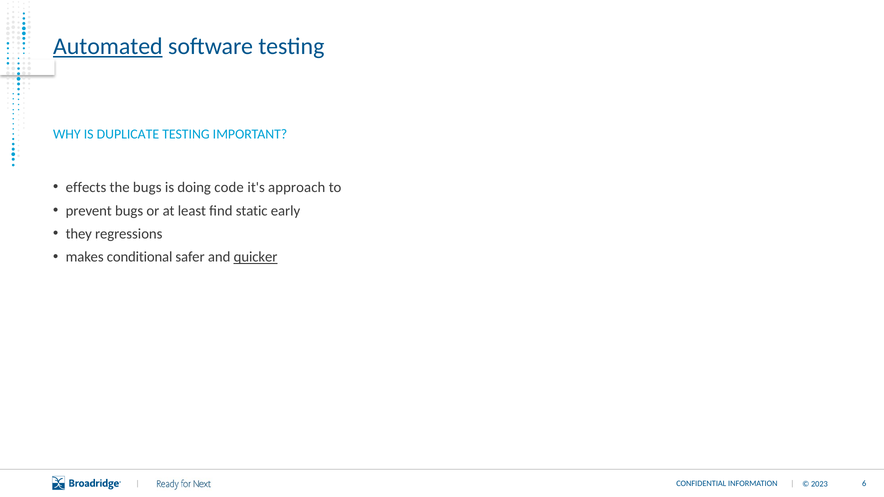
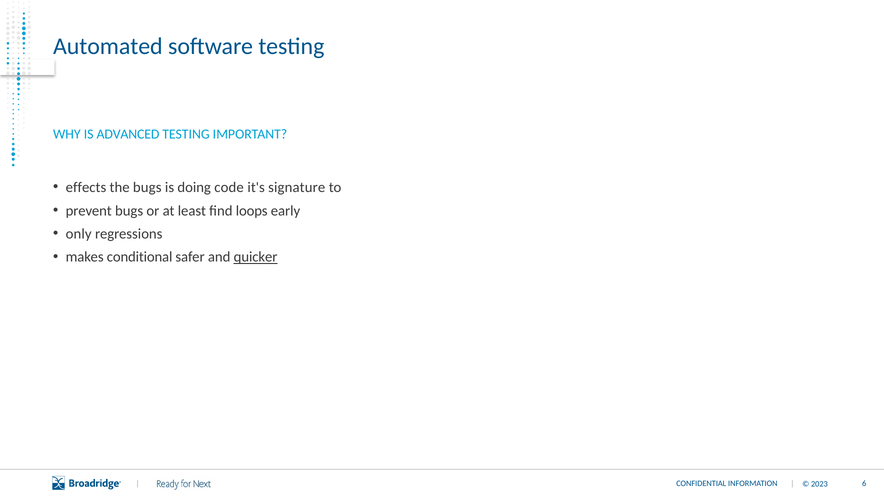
Automated underline: present -> none (108, 47)
DUPLICATE: DUPLICATE -> ADVANCED (128, 134)
approach: approach -> signature (297, 188)
static: static -> loops (252, 211)
they: they -> only (79, 234)
